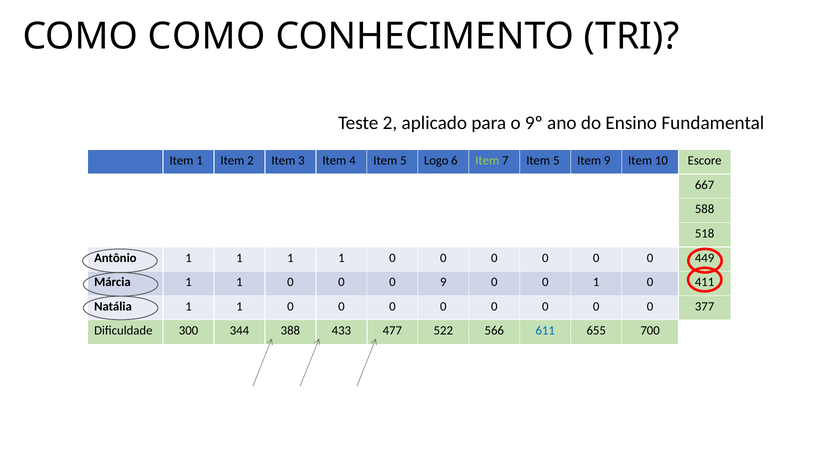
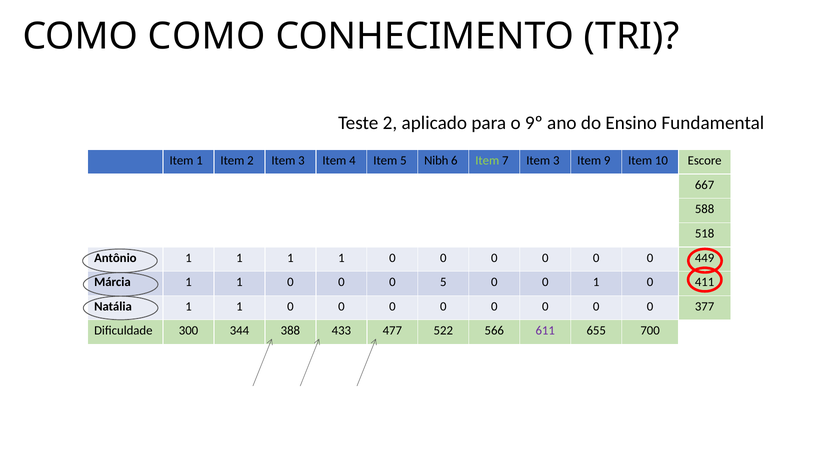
Logo: Logo -> Nibh (436, 161)
7 Item 5: 5 -> 3 (556, 161)
0 9: 9 -> 5 (443, 282)
611 colour: blue -> purple (545, 331)
